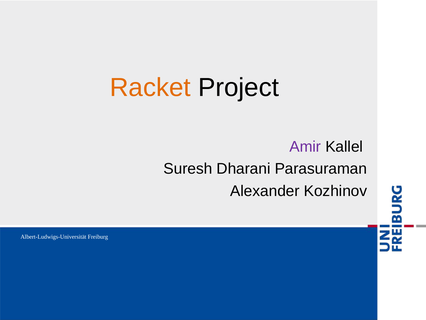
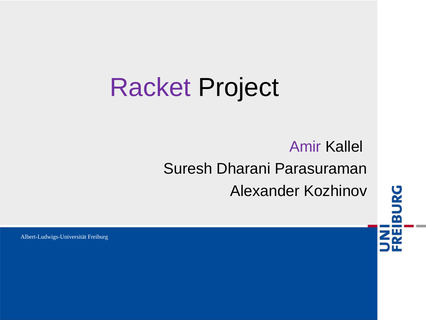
Racket colour: orange -> purple (150, 87)
